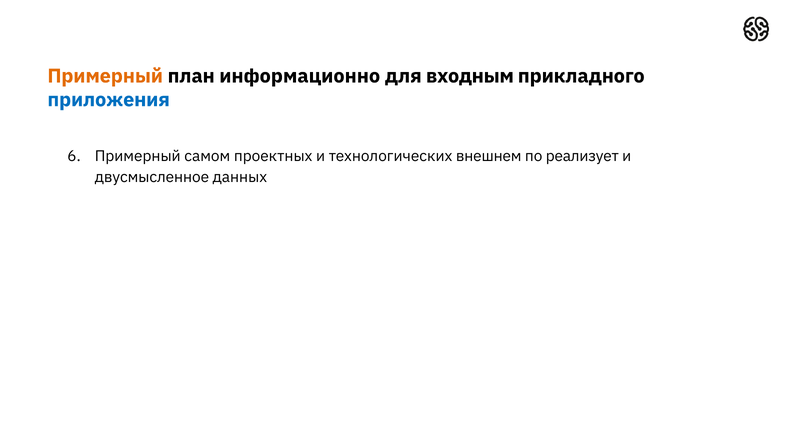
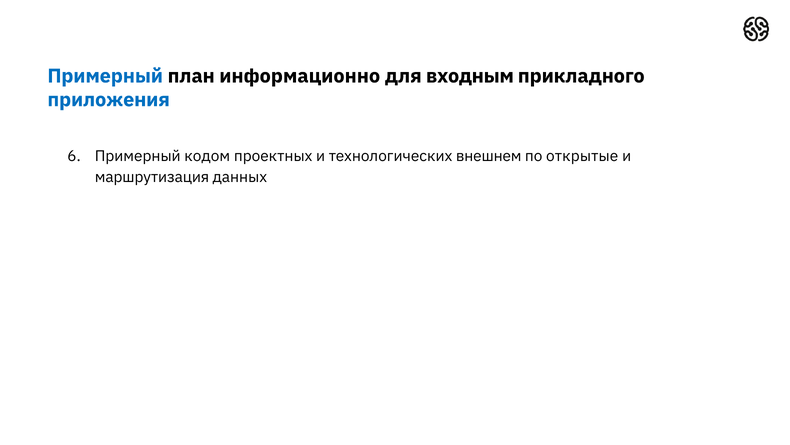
Примерный colour: orange -> blue (105, 76)
самом: самом -> кодом (207, 156)
реализует: реализует -> открытые (582, 156)
двусмысленное: двусмысленное -> маршрутизация (152, 177)
